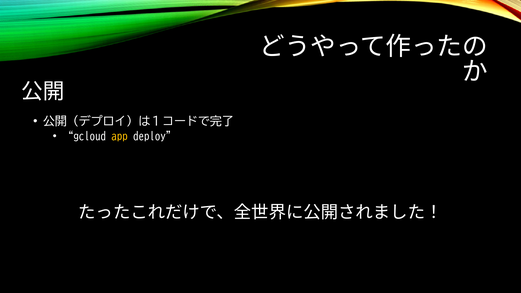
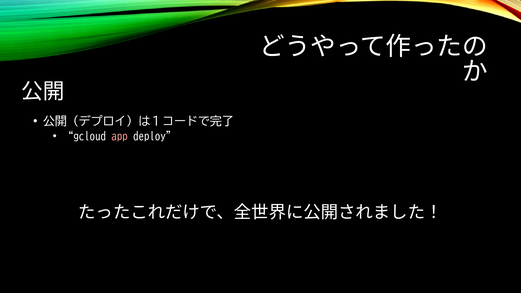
app colour: yellow -> pink (120, 136)
